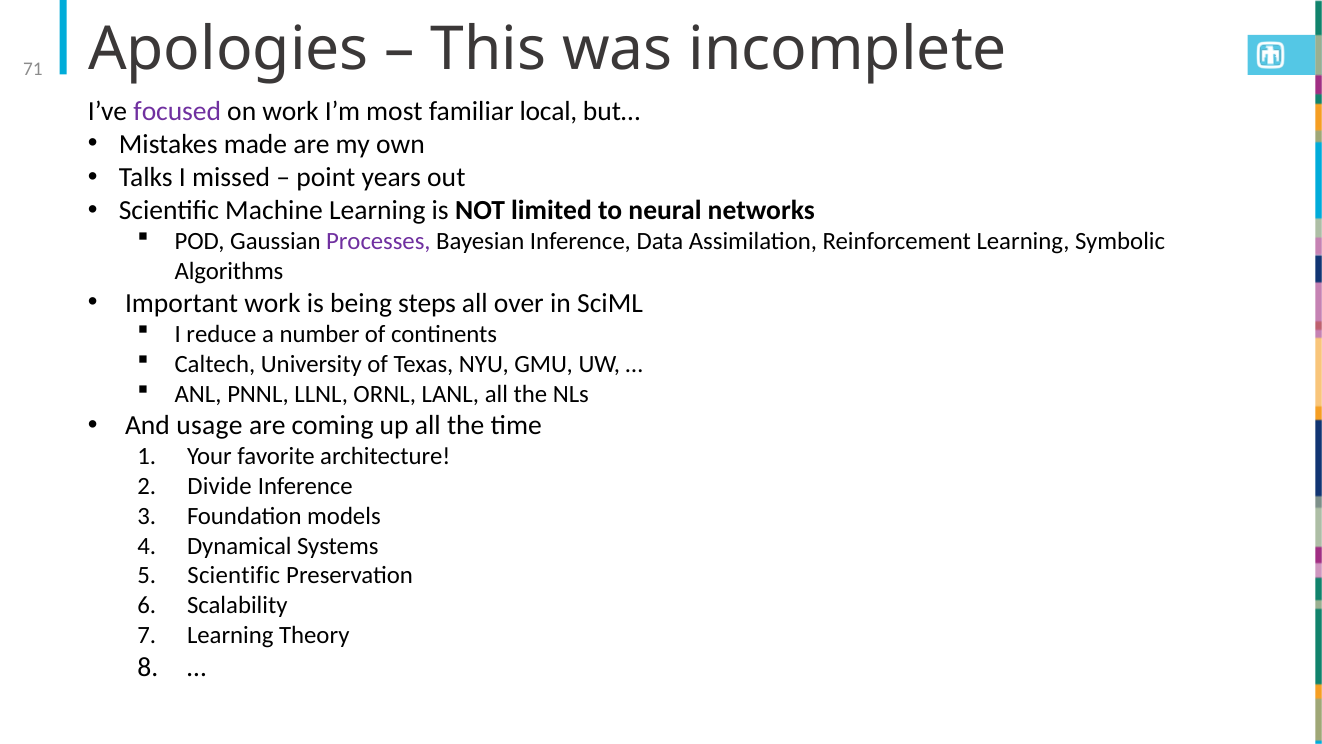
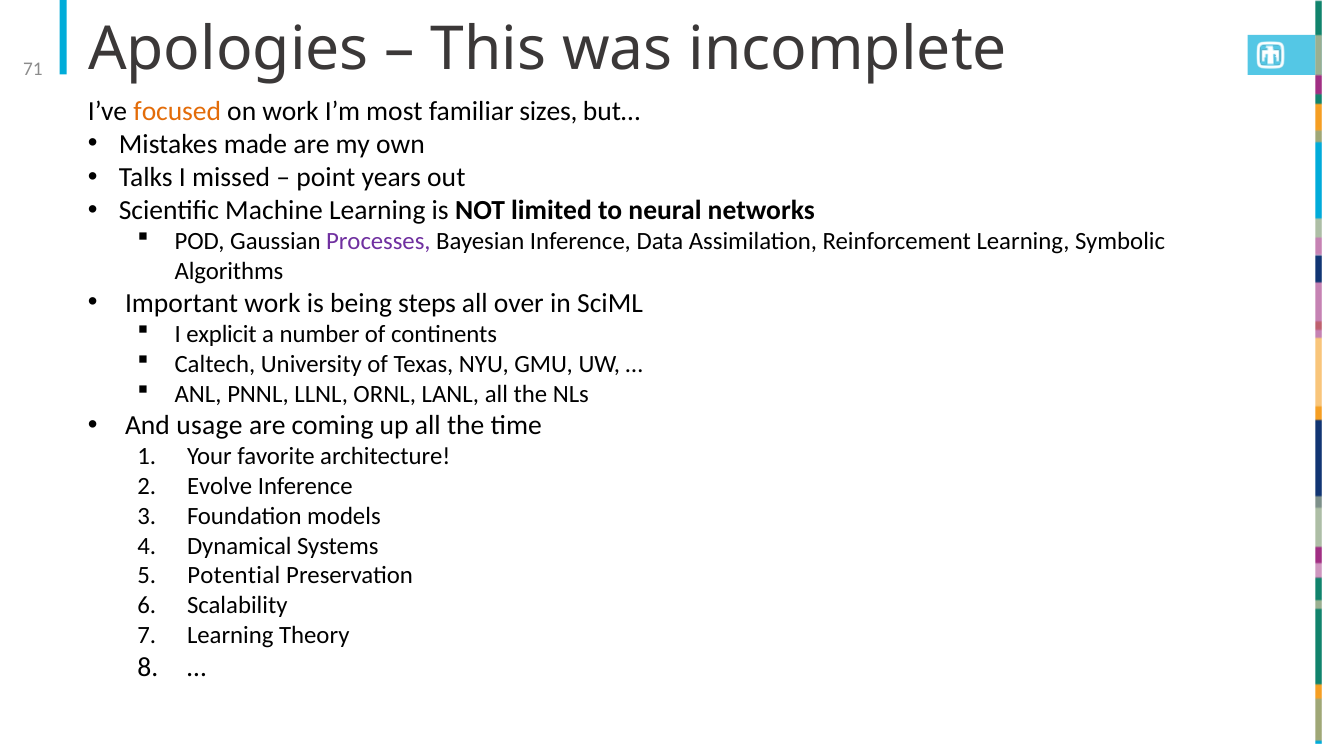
focused colour: purple -> orange (177, 111)
local: local -> sizes (548, 111)
reduce: reduce -> explicit (222, 334)
Divide: Divide -> Evolve (220, 486)
Scientific: Scientific -> Potential (234, 575)
